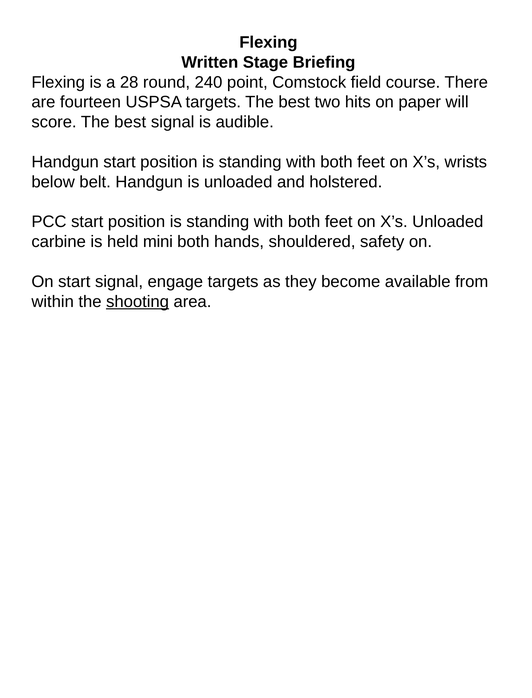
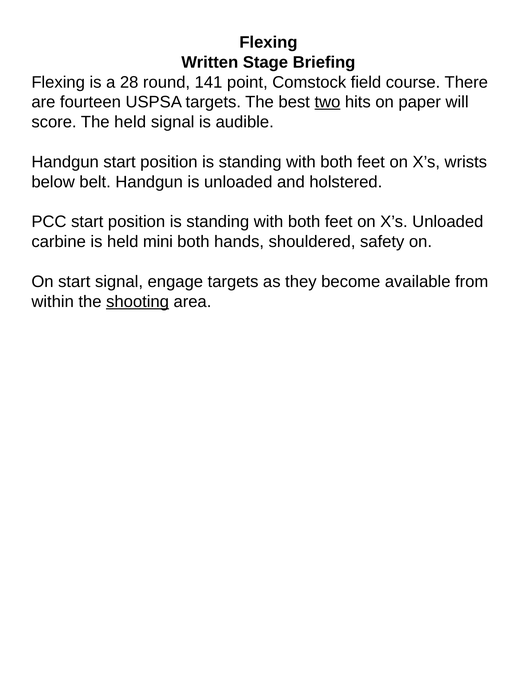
240: 240 -> 141 (209, 82)
two underline: none -> present (327, 102)
score The best: best -> held (130, 122)
